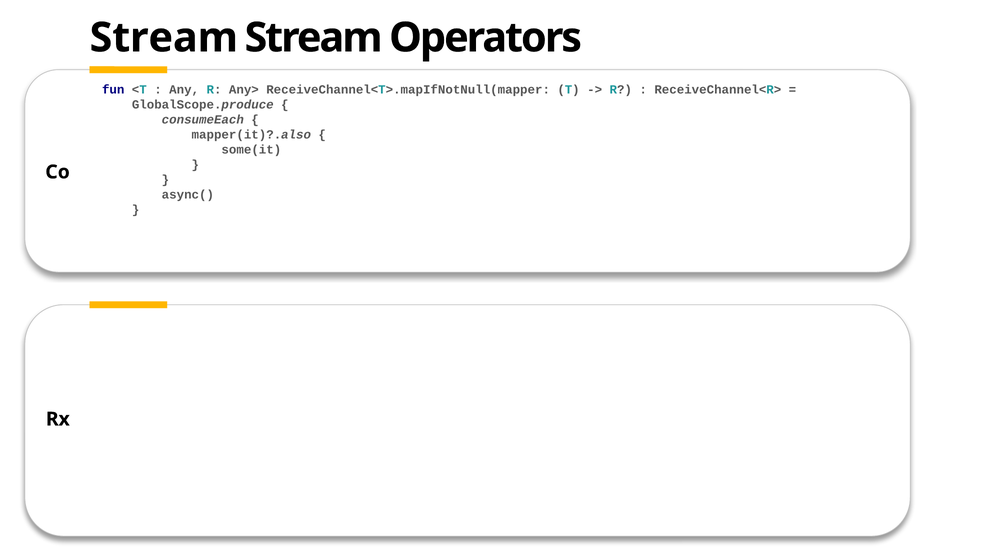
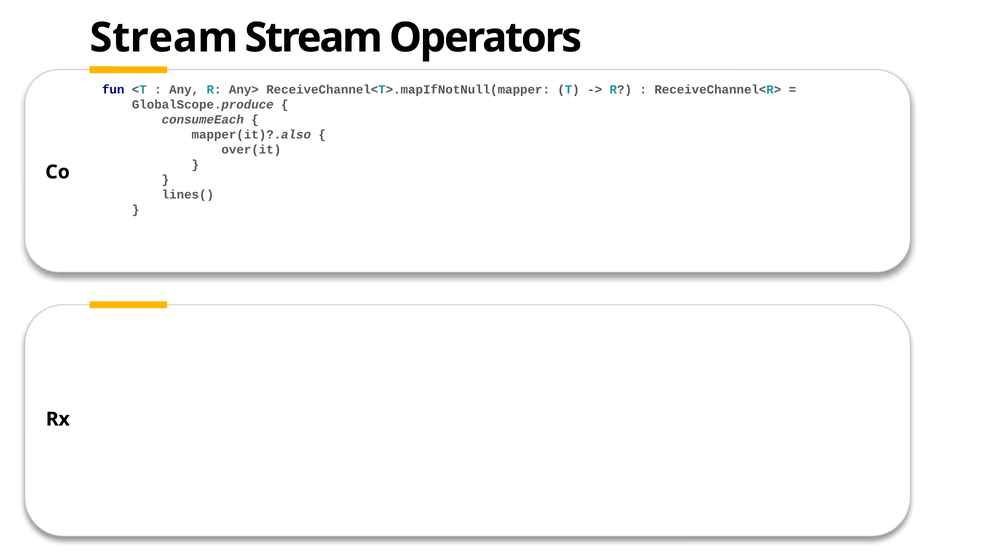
some(it: some(it -> over(it (251, 150)
async(: async( -> lines( (188, 194)
